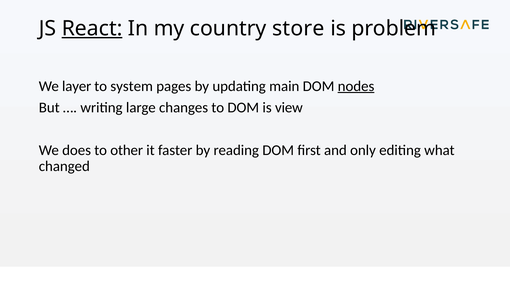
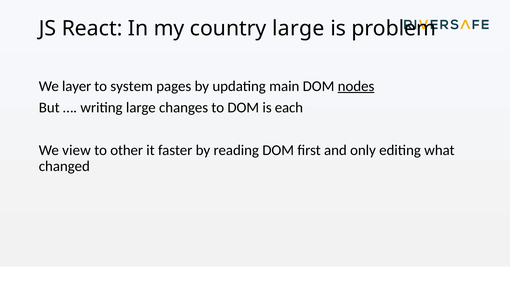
React underline: present -> none (92, 28)
country store: store -> large (298, 28)
view: view -> each (289, 108)
does: does -> view (77, 150)
